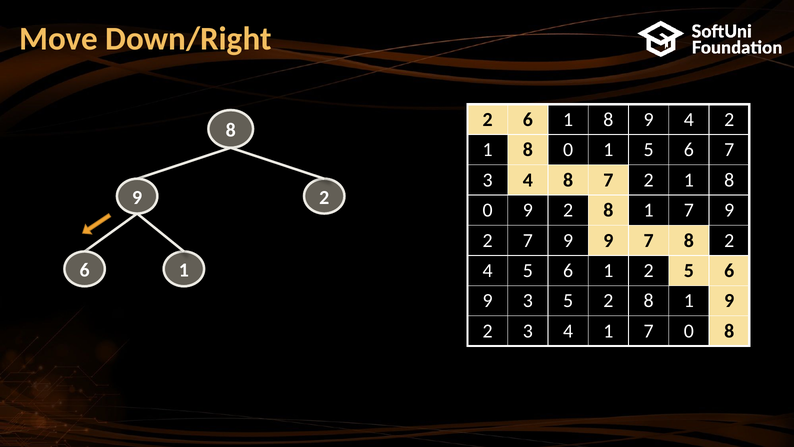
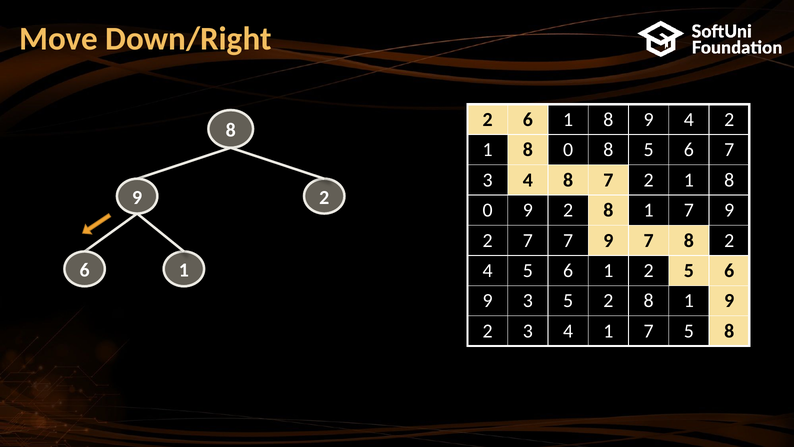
0 1: 1 -> 8 (608, 150)
2 7 9: 9 -> 7 (568, 240)
7 0: 0 -> 5 (689, 331)
